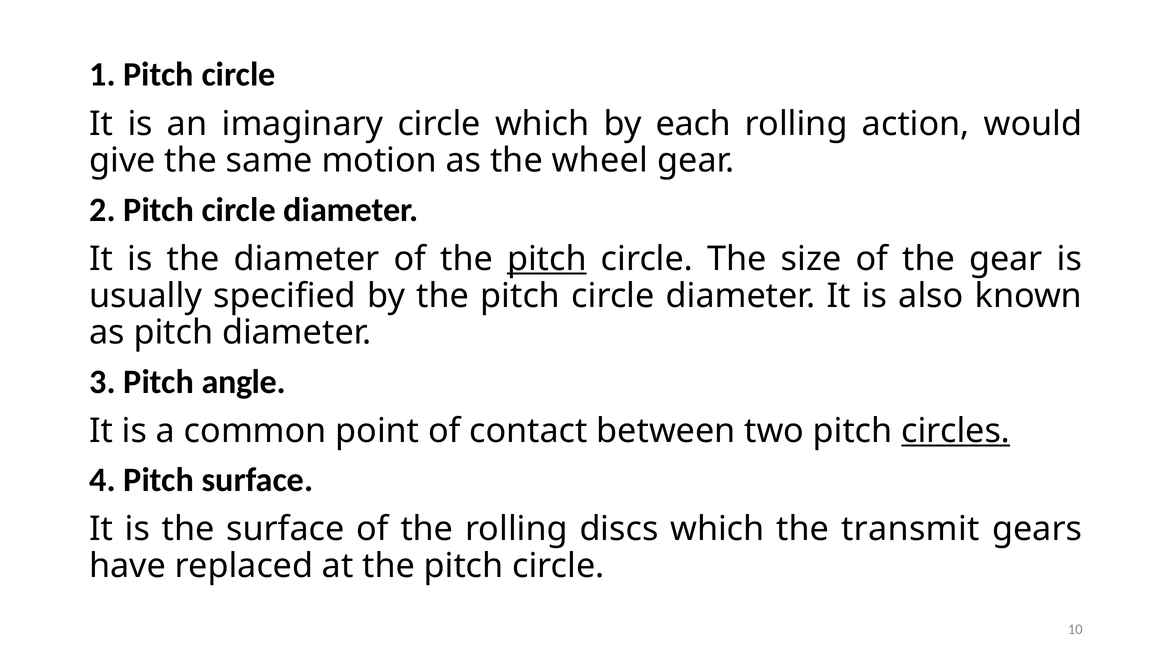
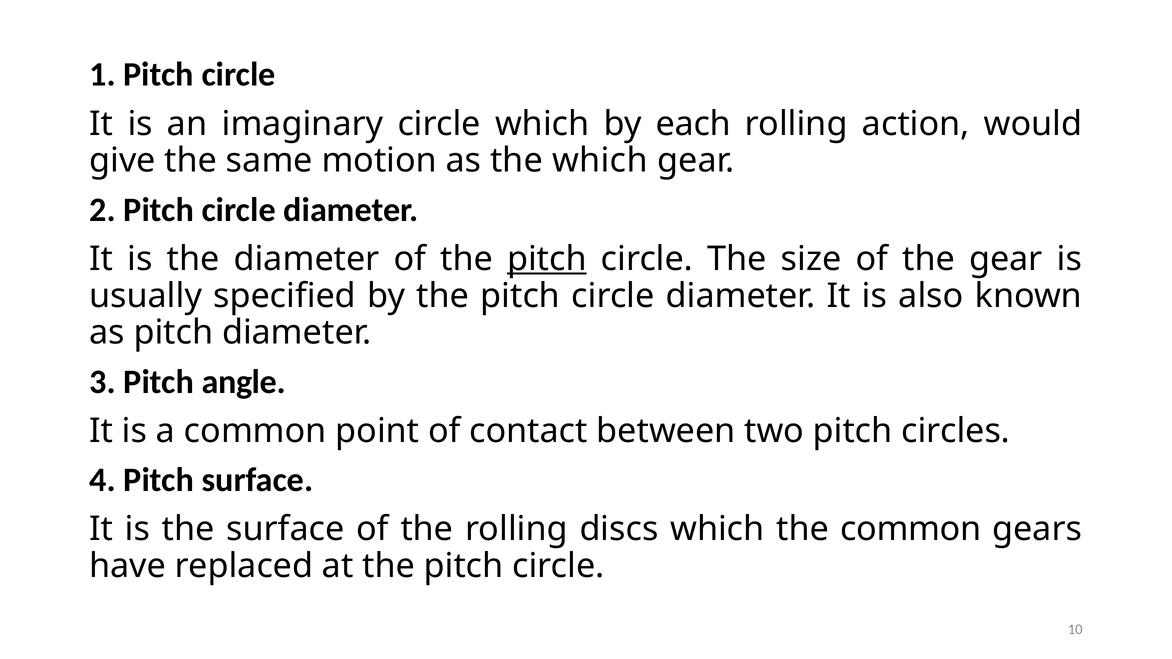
the wheel: wheel -> which (600, 161)
circles underline: present -> none (956, 431)
the transmit: transmit -> common (911, 529)
